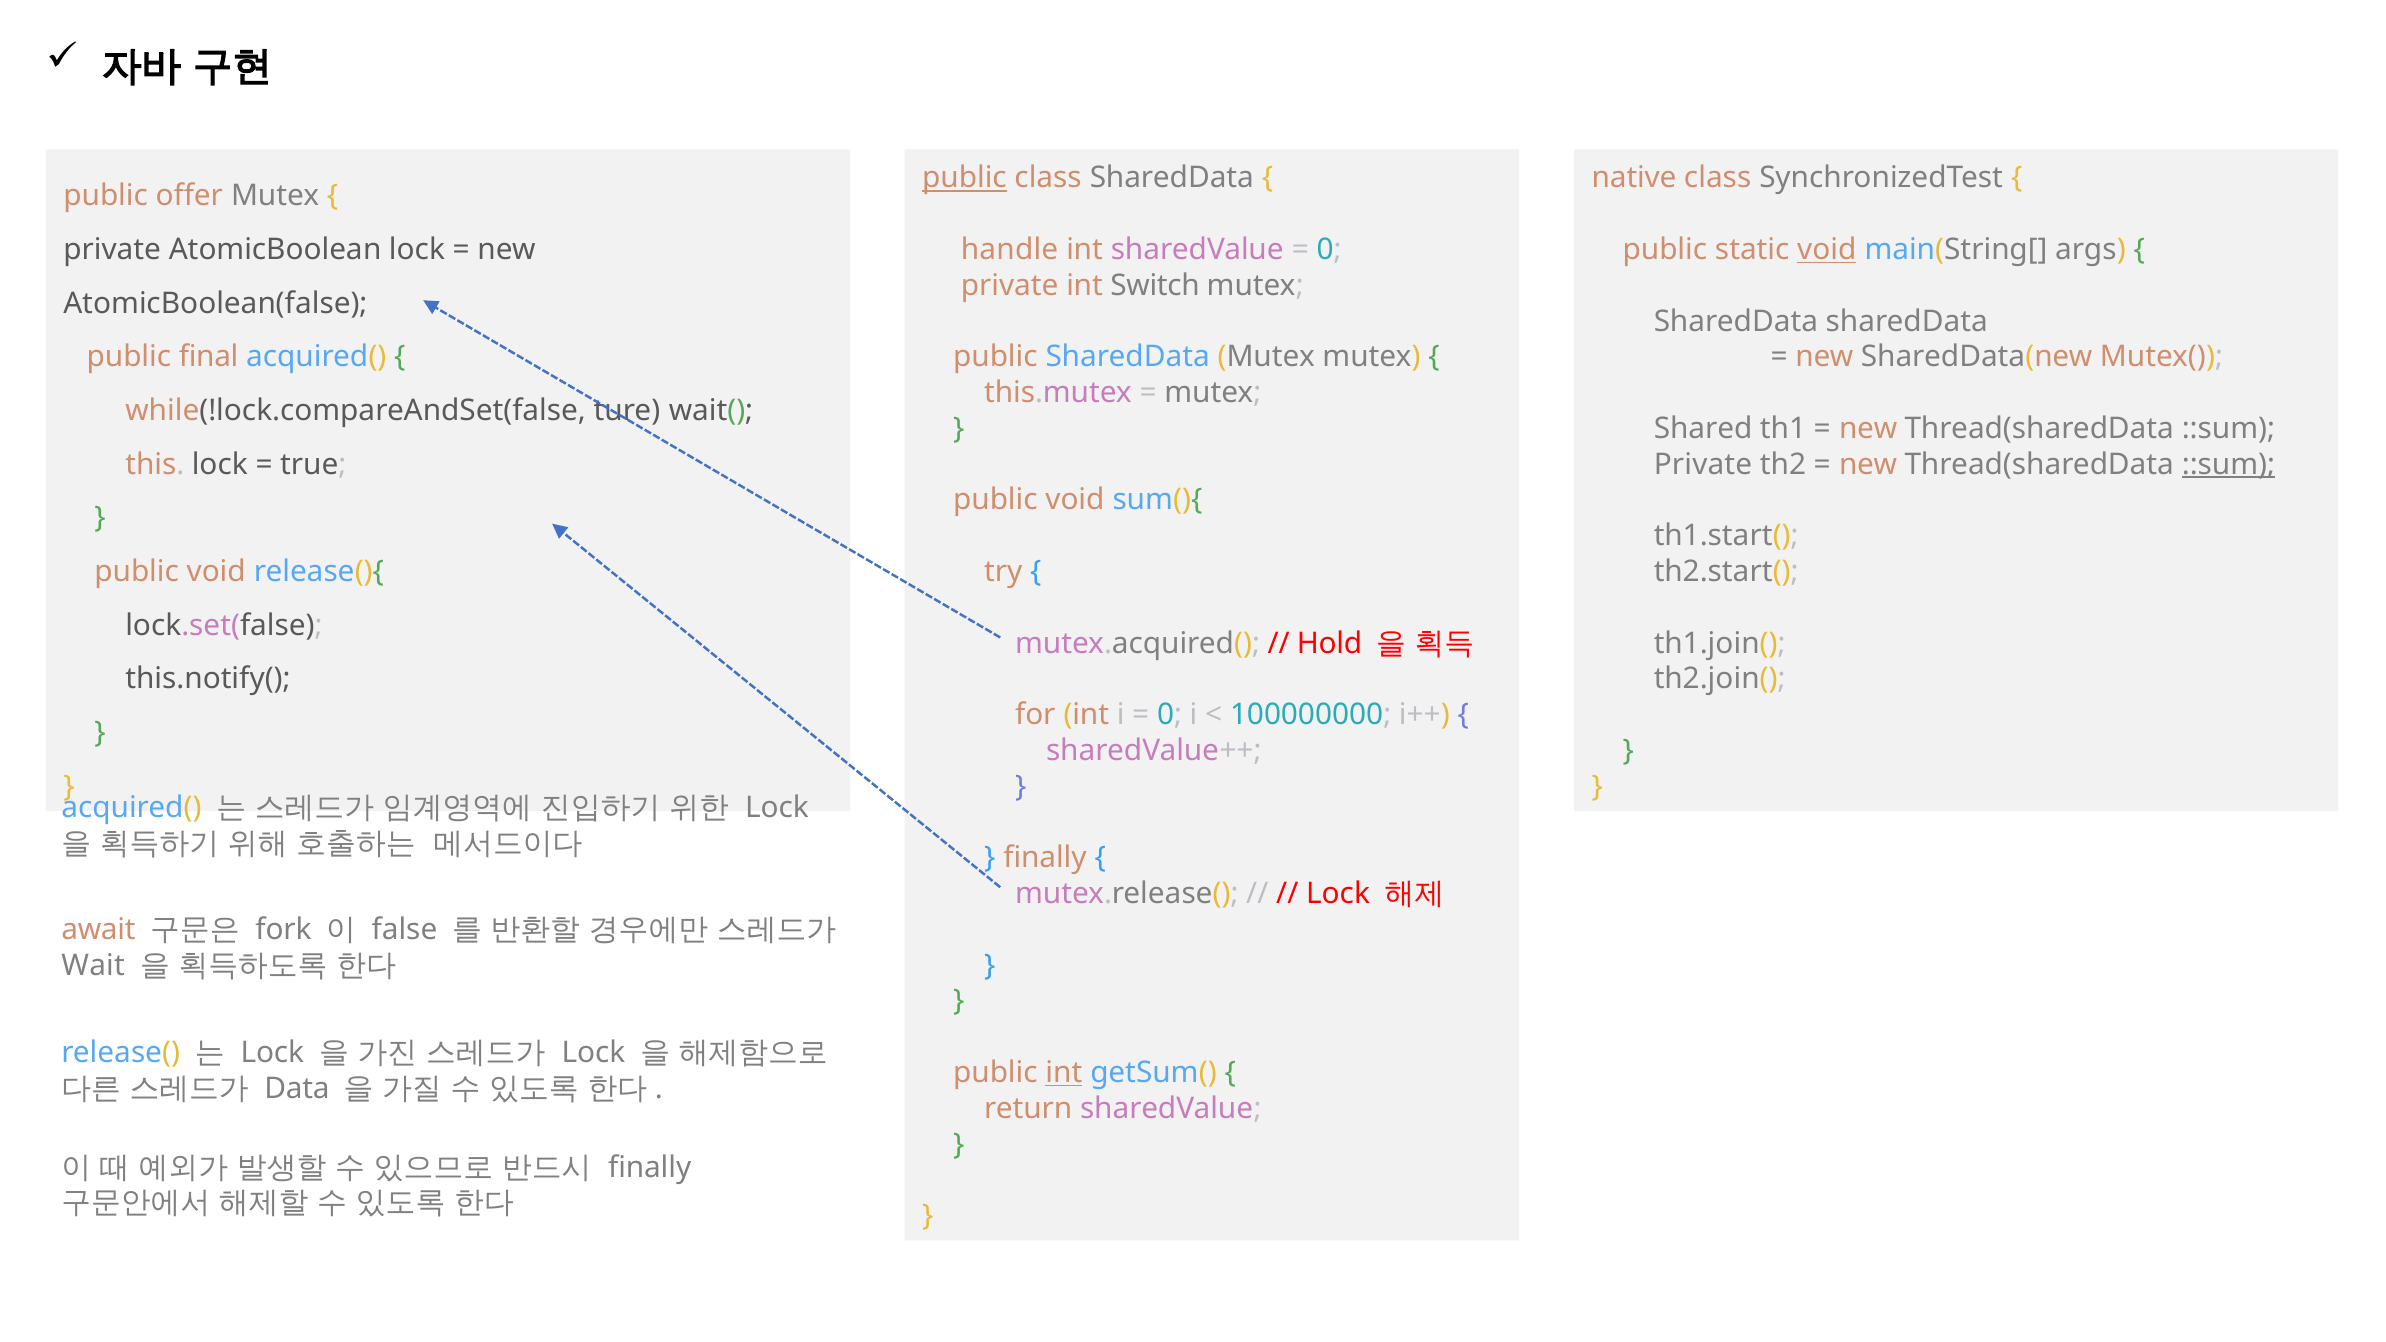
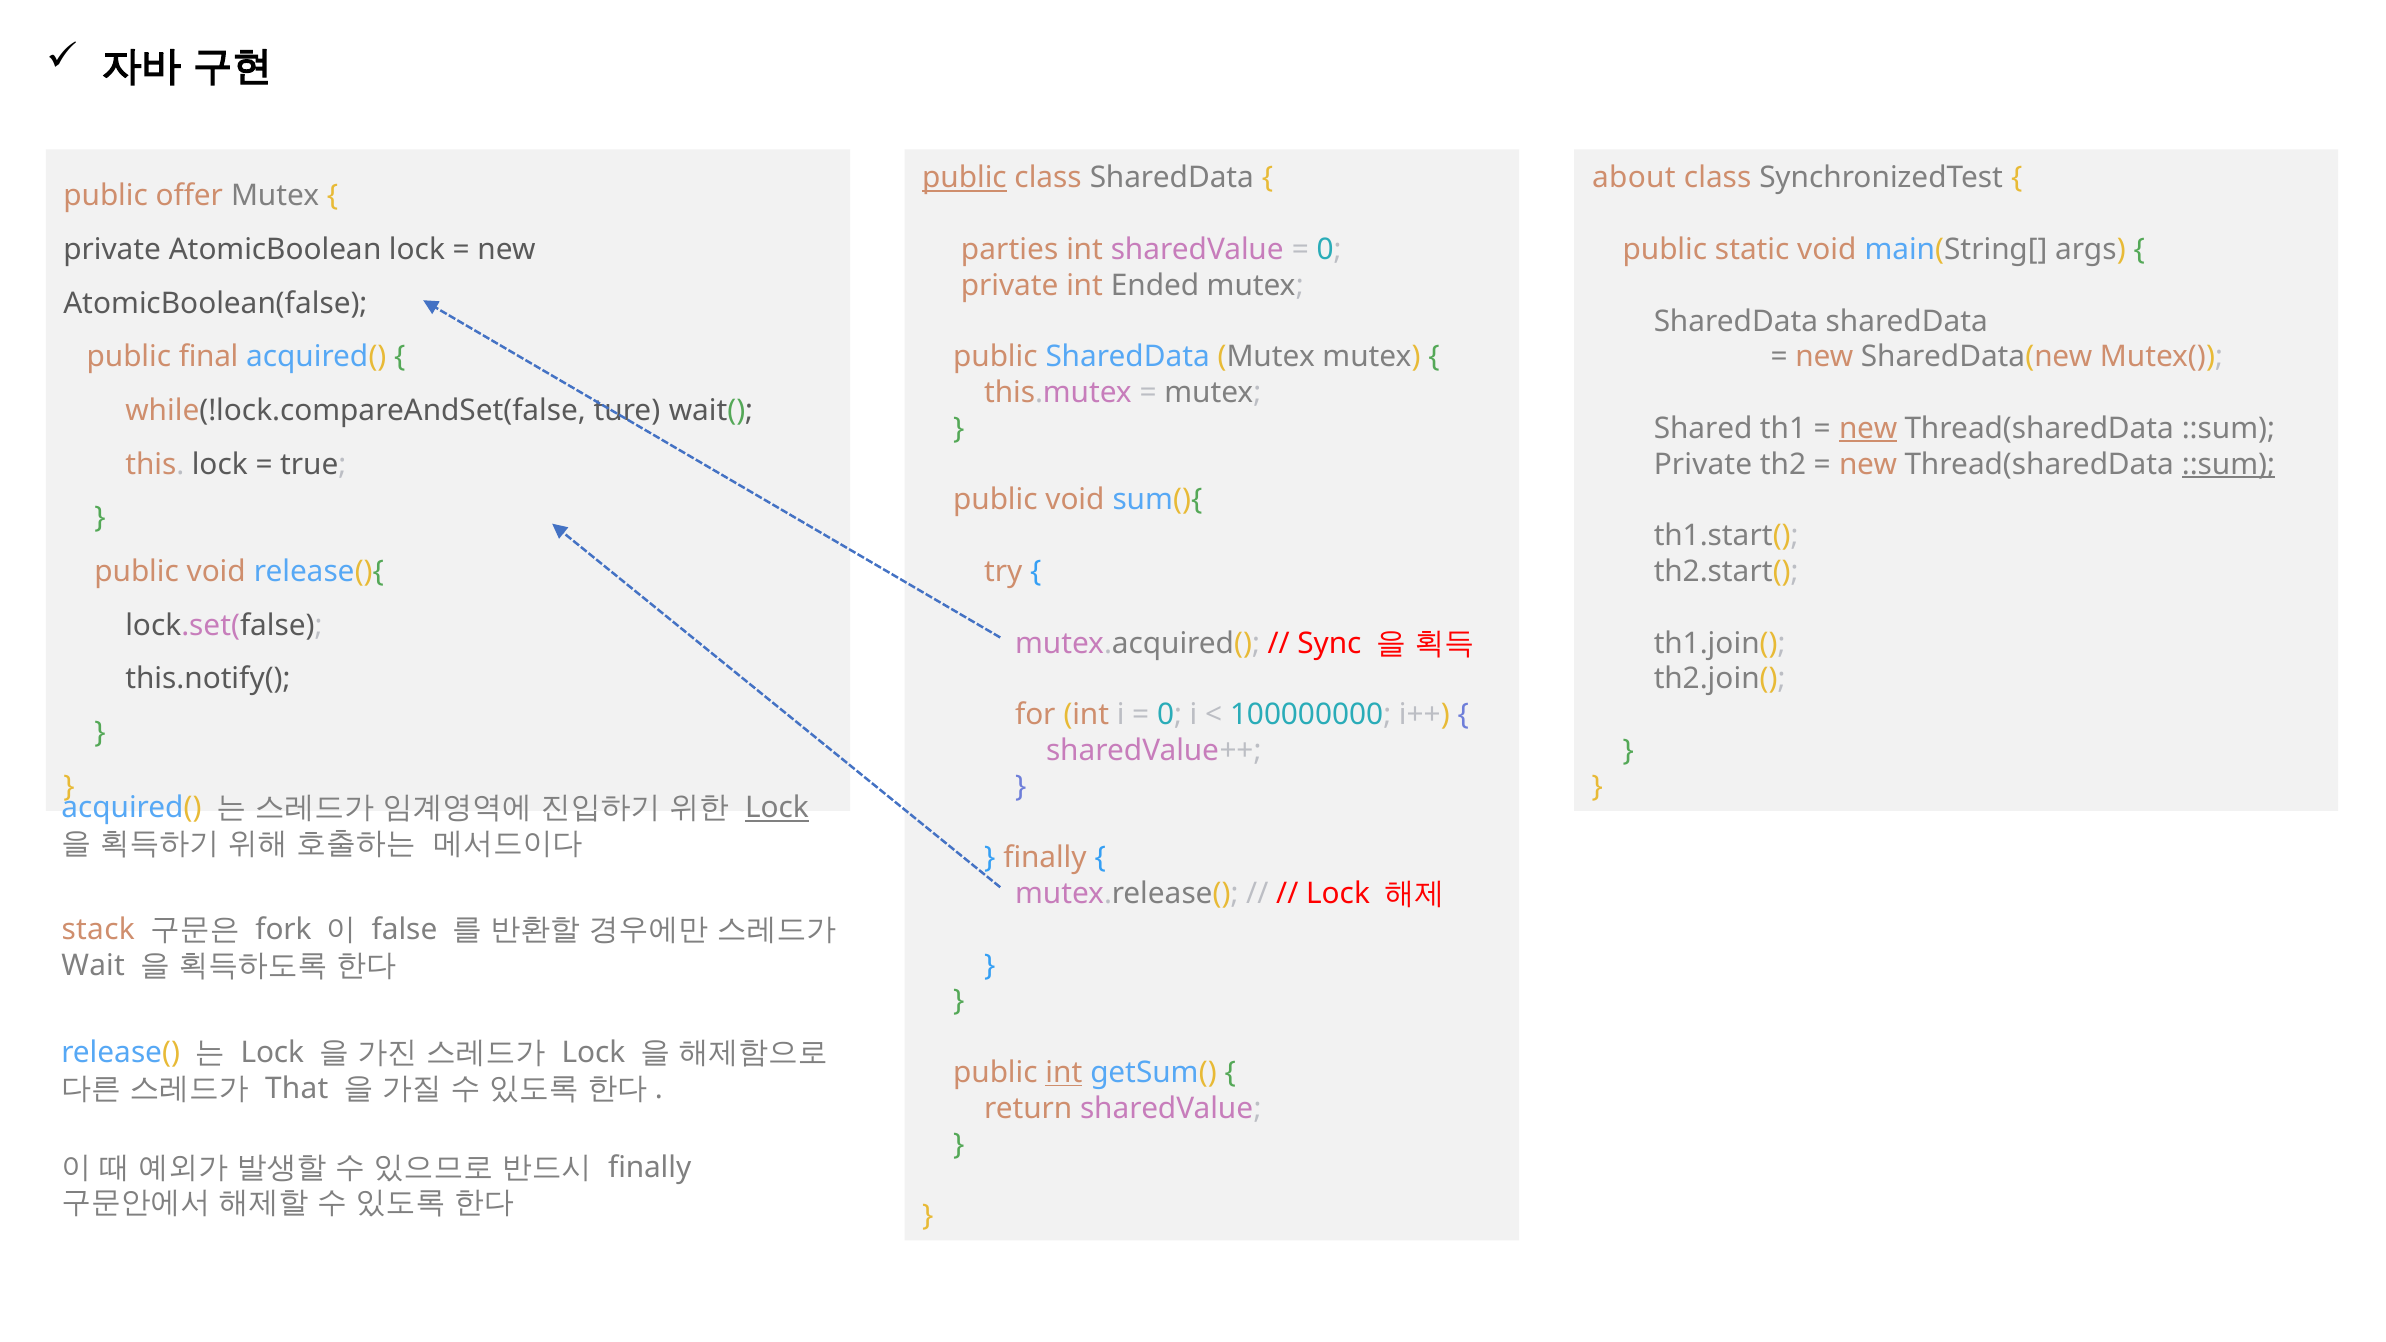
native: native -> about (1634, 178)
handle: handle -> parties (1010, 250)
void underline: present -> none (1827, 250)
Switch: Switch -> Ended (1155, 285)
new underline: none -> present (1868, 429)
Hold: Hold -> Sync (1329, 643)
Lock underline: none -> present (777, 808)
await: await -> stack (98, 930)
Data: Data -> That (297, 1088)
